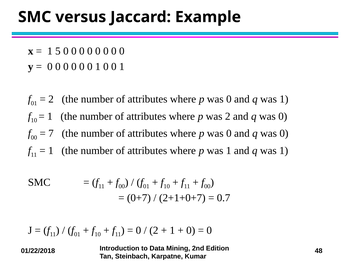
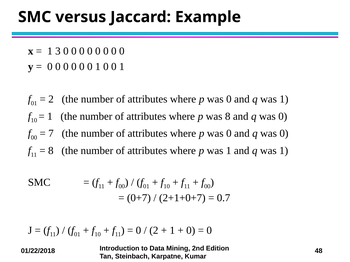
5: 5 -> 3 (58, 51)
was 2: 2 -> 8 (228, 116)
1: 1 -> 8 (51, 151)
